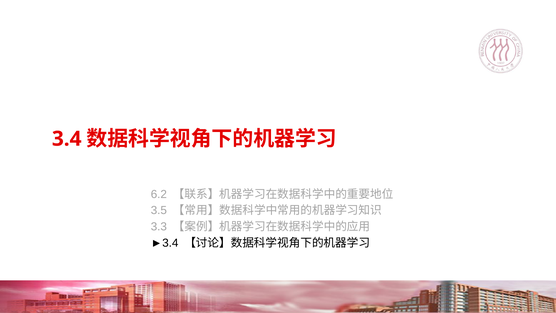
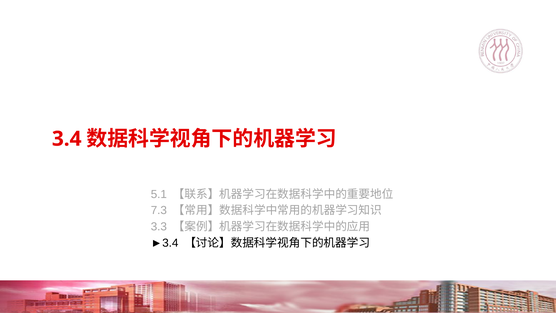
6.2: 6.2 -> 5.1 (159, 194)
3.5: 3.5 -> 7.3 (159, 210)
